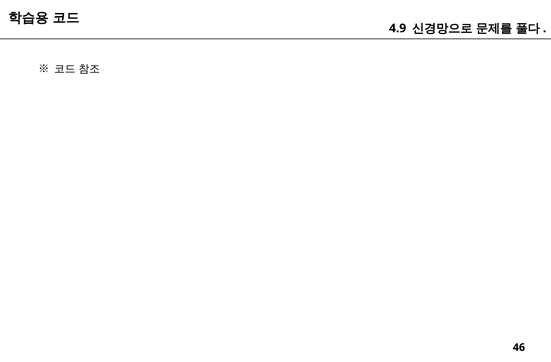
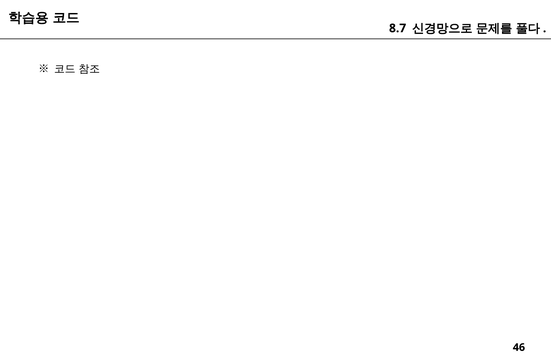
4.9: 4.9 -> 8.7 (398, 28)
